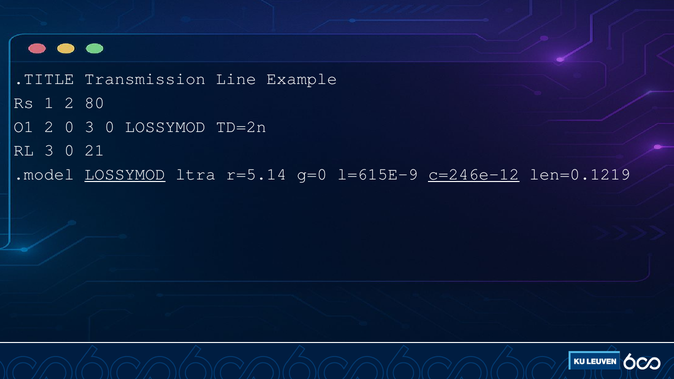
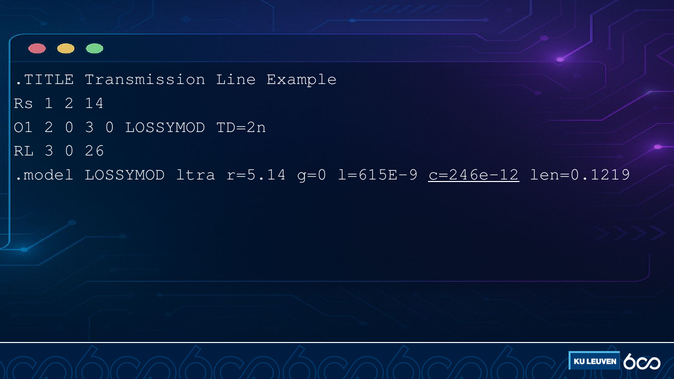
80: 80 -> 14 (94, 103)
21: 21 -> 26 (94, 150)
LOSSYMOD underline: present -> none (125, 174)
